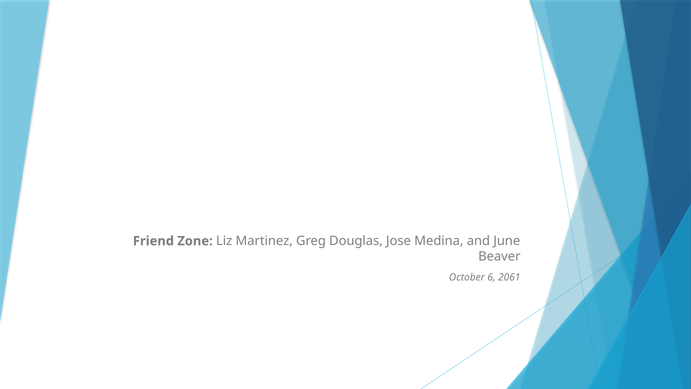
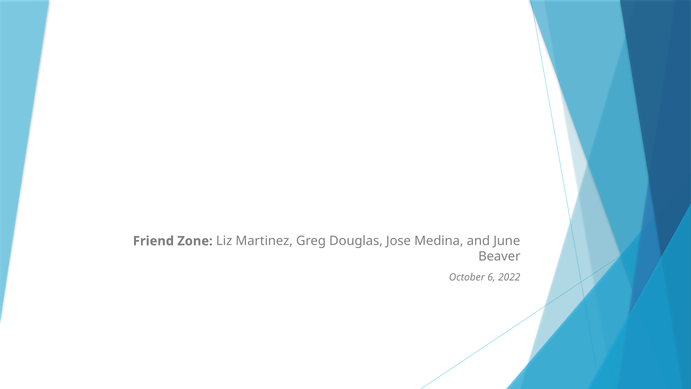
2061: 2061 -> 2022 (509, 277)
